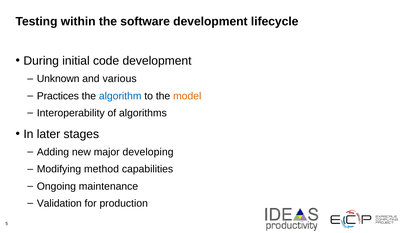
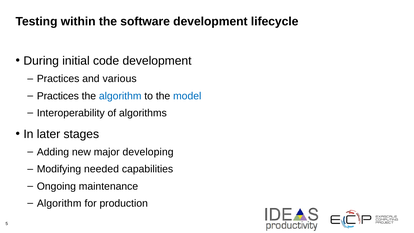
Unknown: Unknown -> Practices (58, 79)
model colour: orange -> blue (187, 96)
method: method -> needed (102, 169)
Validation: Validation -> Algorithm (59, 203)
